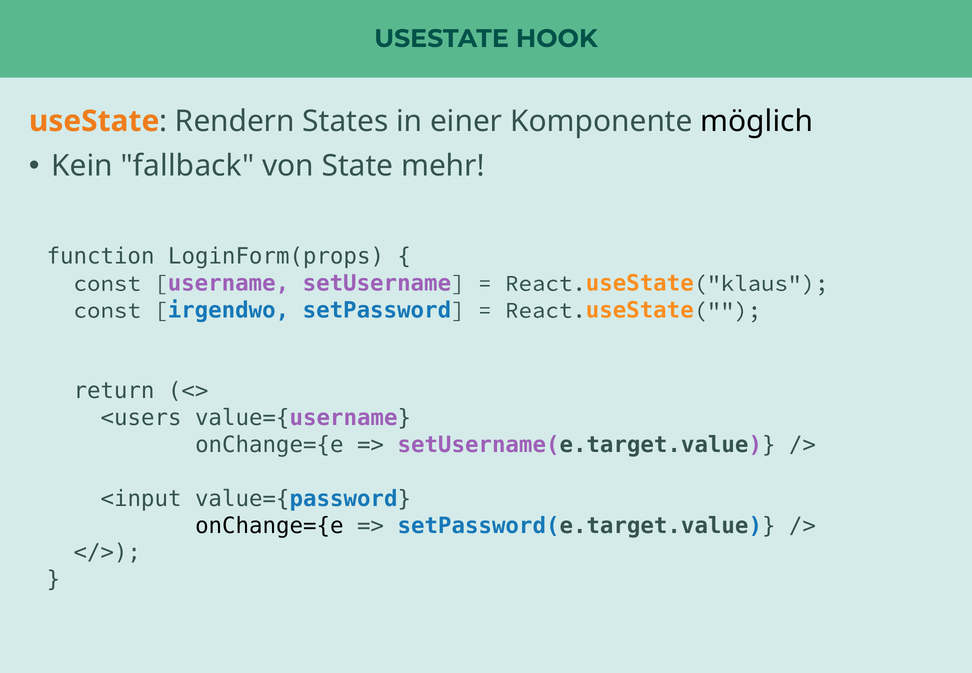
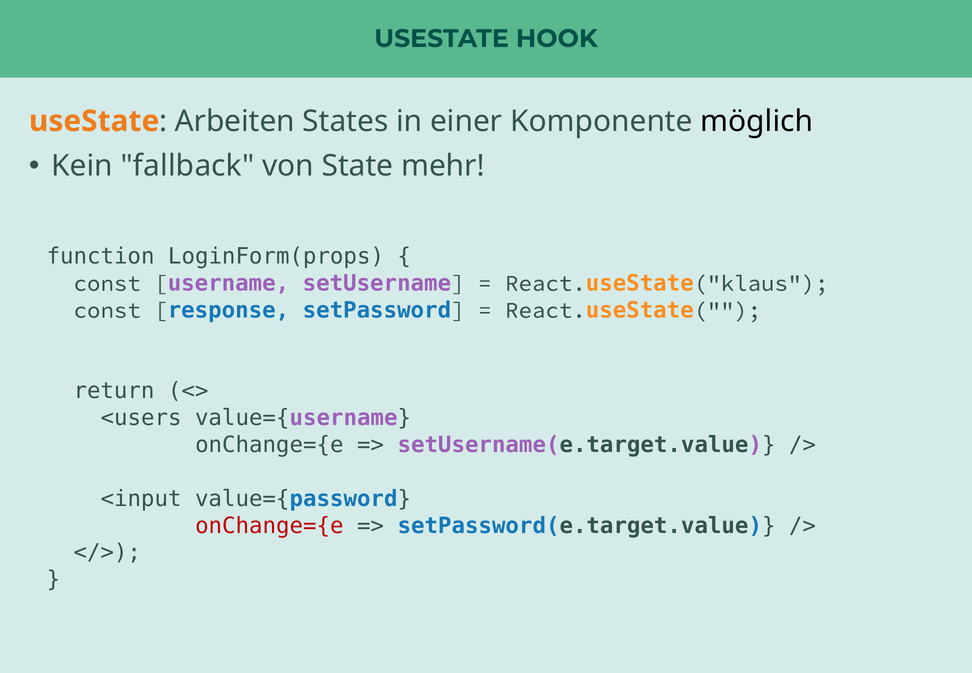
Rendern: Rendern -> Arbeiten (235, 121)
irgendwo: irgendwo -> response (228, 310)
onChange={e colour: black -> red (269, 526)
